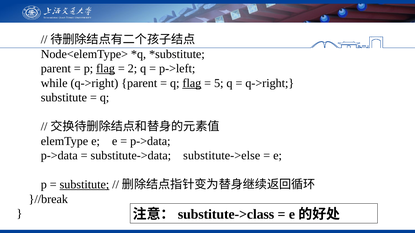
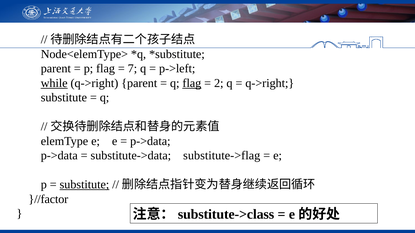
flag underline: present -> none (106, 69)
2: 2 -> 7 (132, 69)
while underline: none -> present (54, 83)
5: 5 -> 2 (219, 83)
substitute->else: substitute->else -> substitute->flag (222, 156)
}//break: }//break -> }//factor (48, 199)
